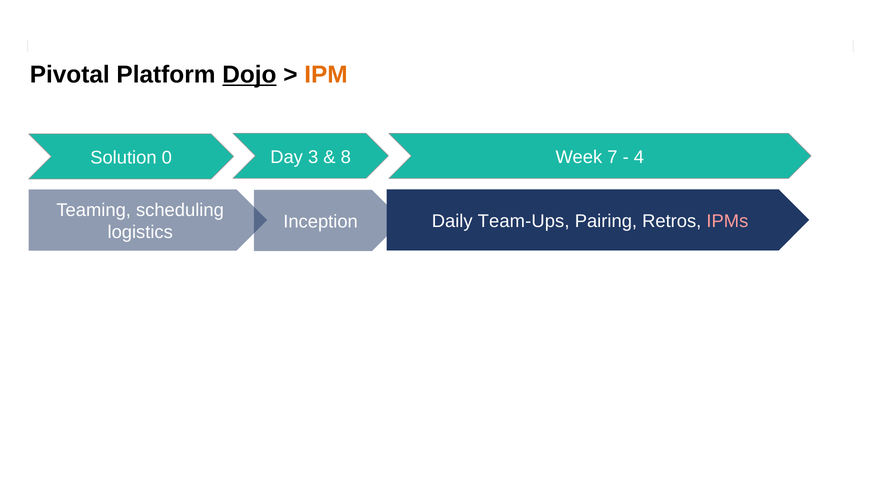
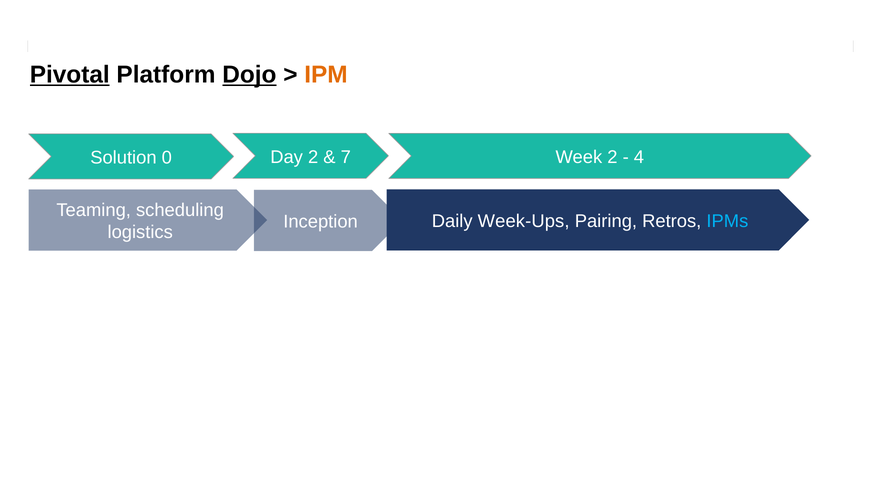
Pivotal underline: none -> present (70, 75)
Day 3: 3 -> 2 (313, 157)
8: 8 -> 7 (346, 157)
Week 7: 7 -> 2 (612, 157)
Team-Ups: Team-Ups -> Week-Ups (524, 221)
IPMs colour: pink -> light blue (727, 221)
